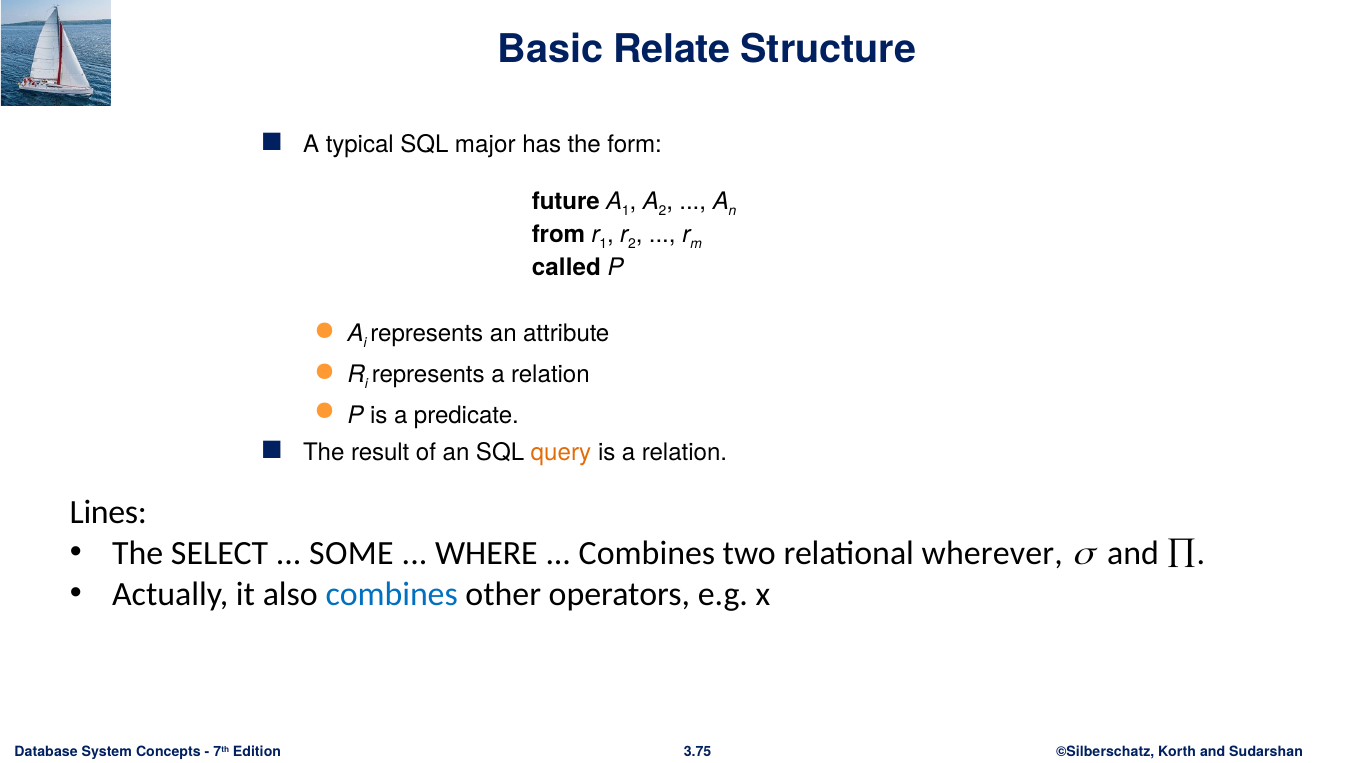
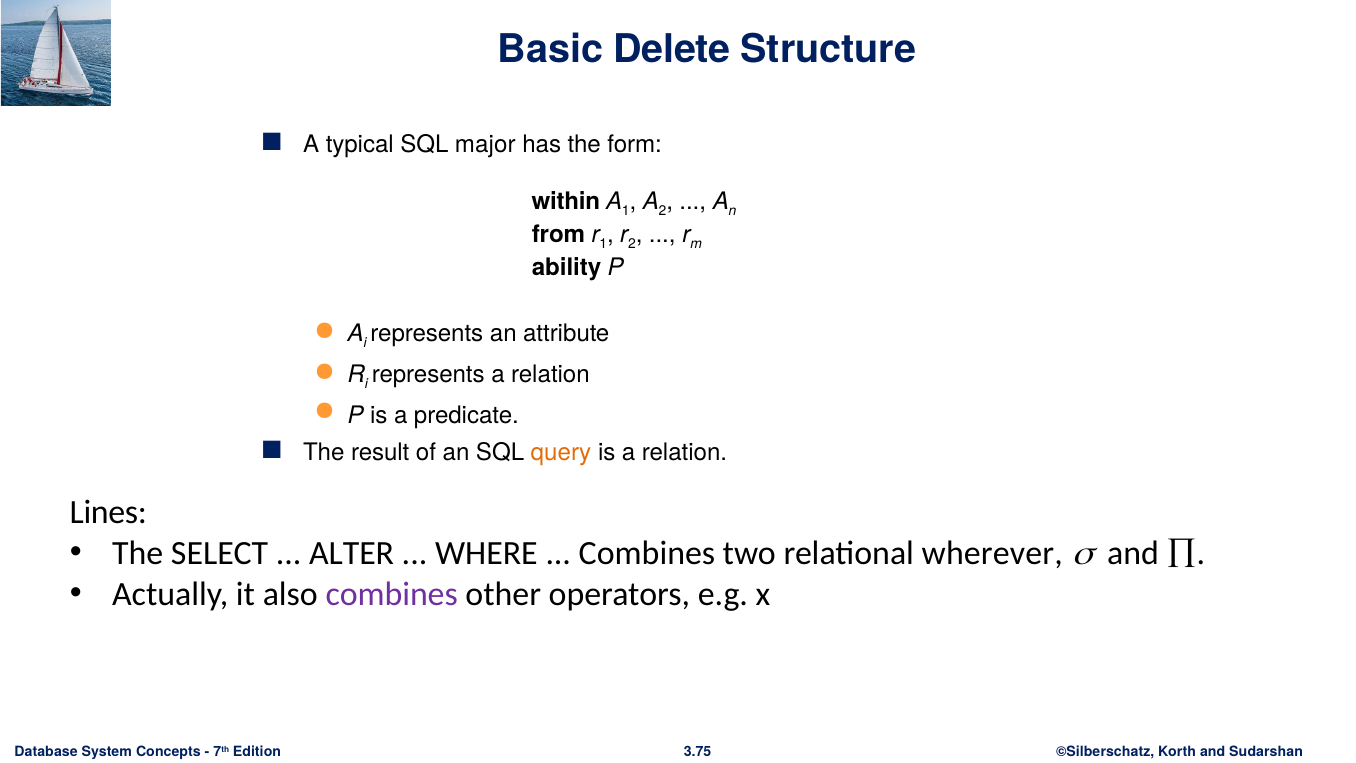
Relate: Relate -> Delete (672, 50)
future: future -> within (566, 202)
called: called -> ability (567, 267)
SOME: SOME -> ALTER (352, 553)
combines colour: blue -> purple (392, 594)
